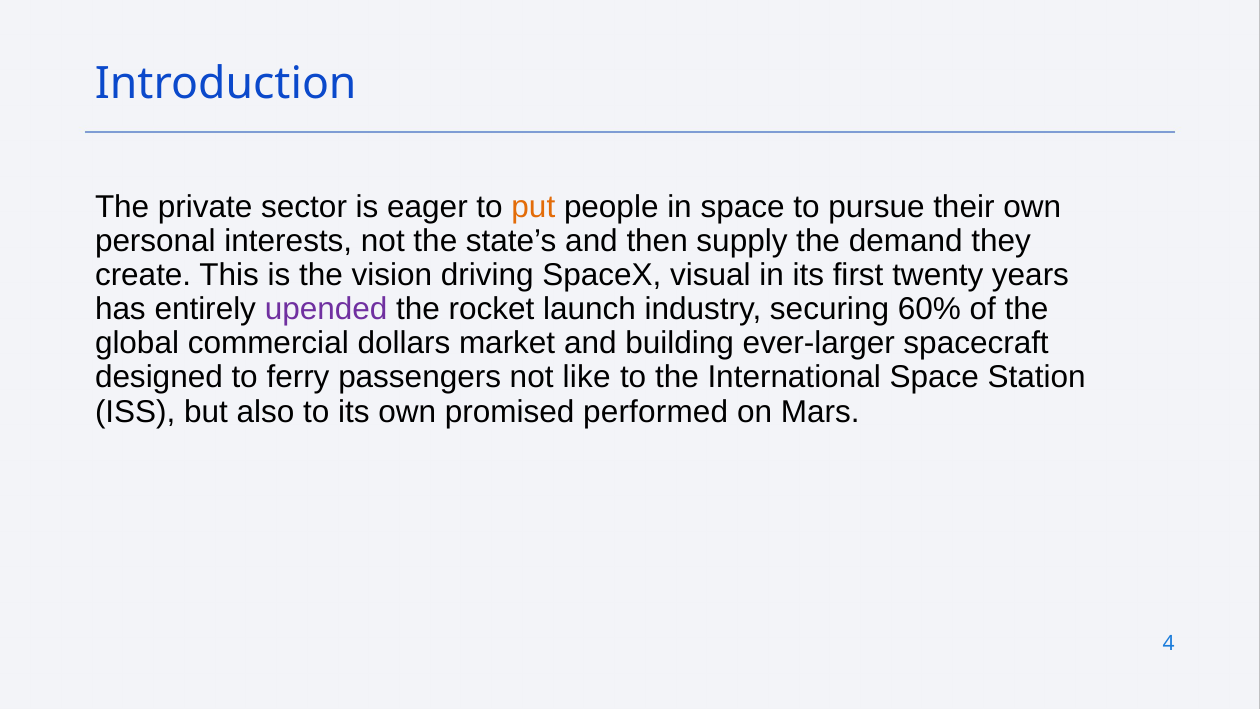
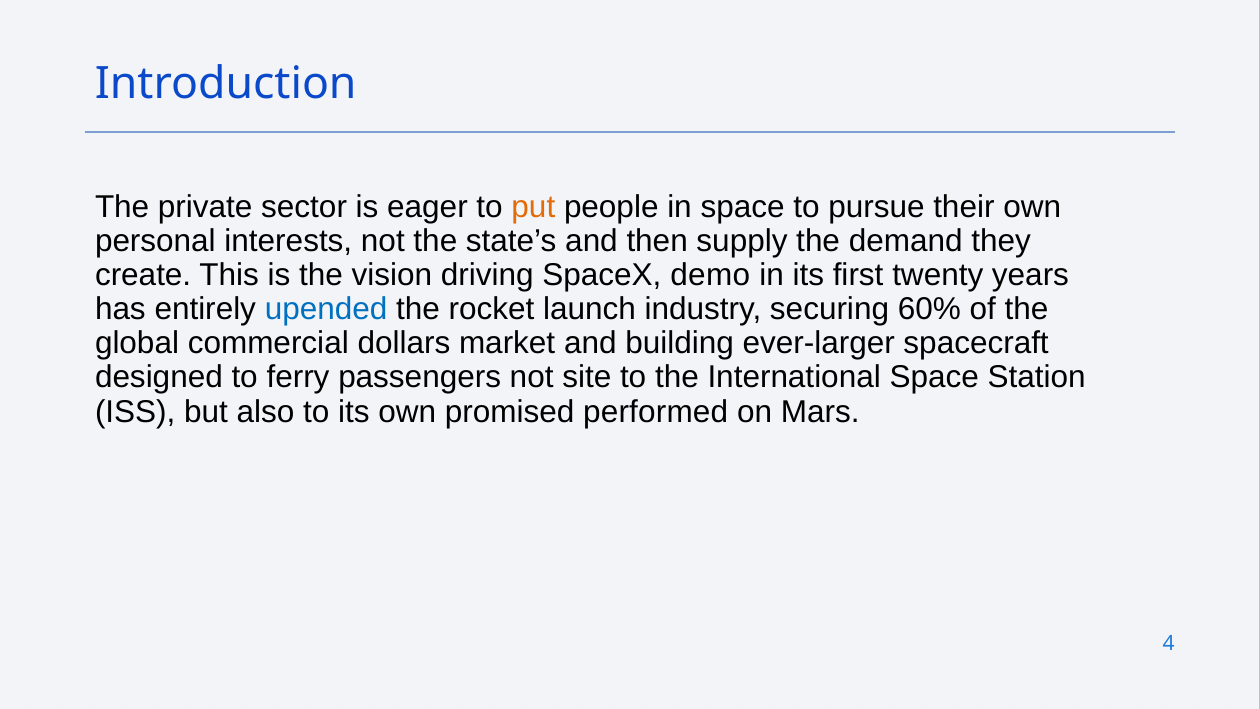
visual: visual -> demo (710, 275)
upended colour: purple -> blue (326, 309)
like: like -> site (587, 377)
